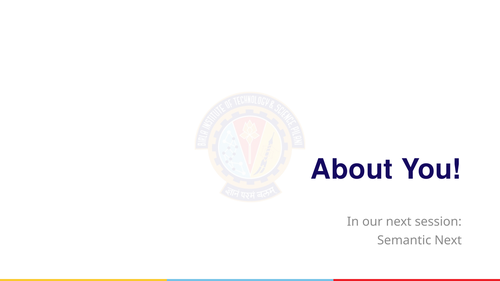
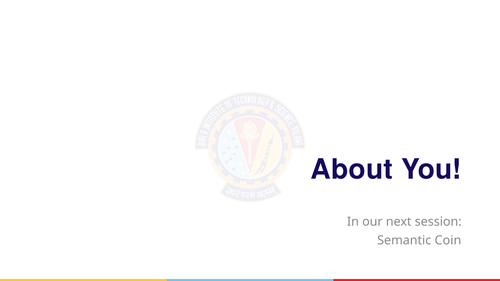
Semantic Next: Next -> Coin (448, 241)
